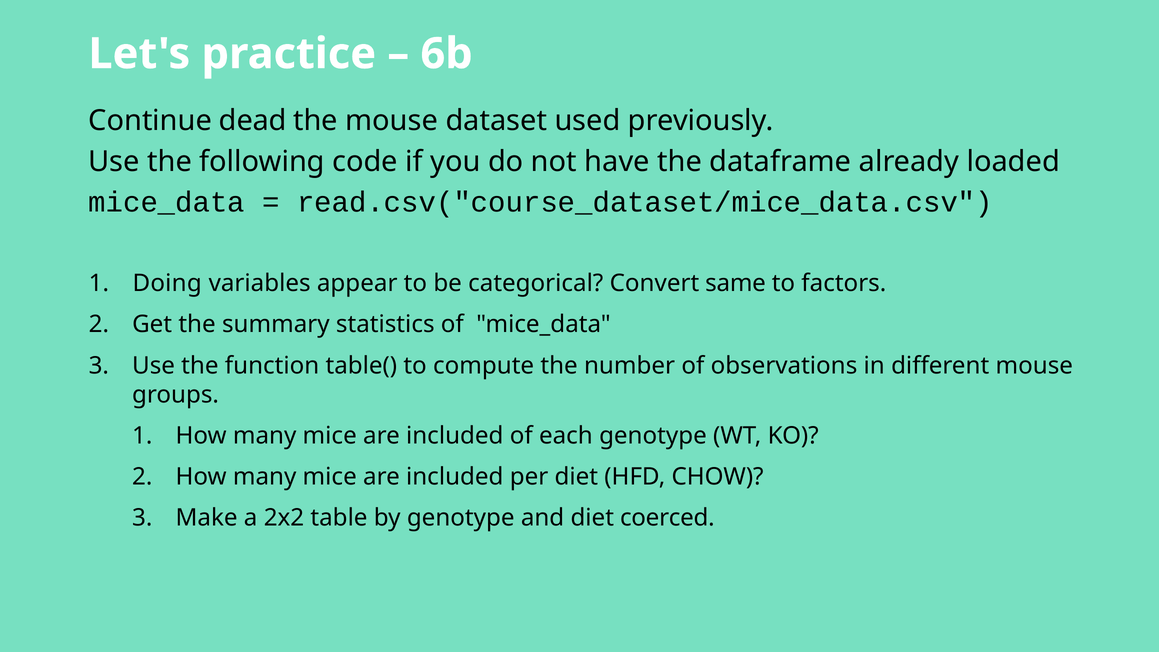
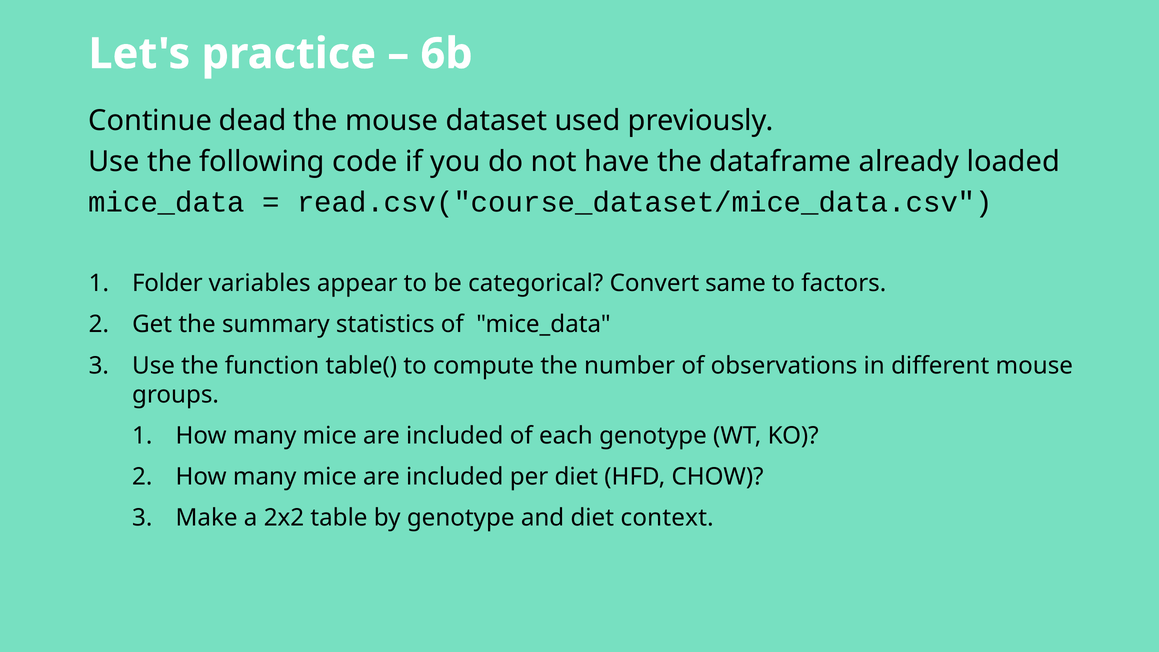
Doing: Doing -> Folder (167, 283)
coerced: coerced -> context (667, 518)
